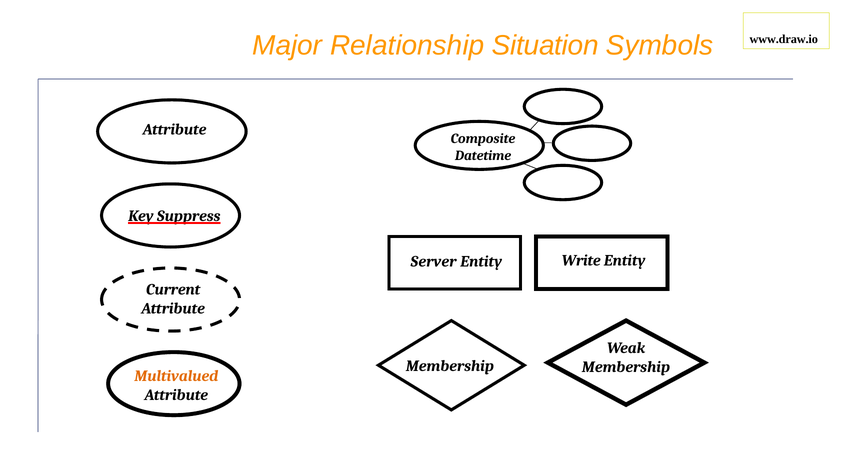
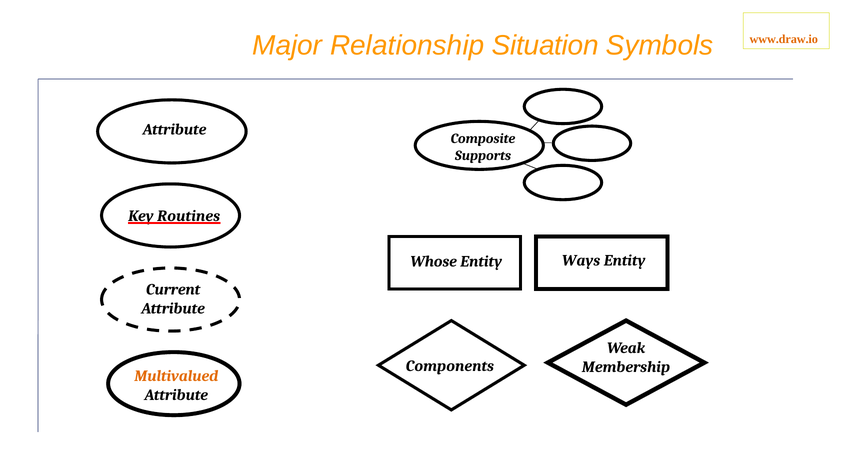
www.draw.io colour: black -> orange (784, 39)
Datetime: Datetime -> Supports (483, 155)
Suppress: Suppress -> Routines (189, 216)
Write: Write -> Ways (581, 260)
Server: Server -> Whose (434, 261)
Membership: Membership -> Components (450, 366)
